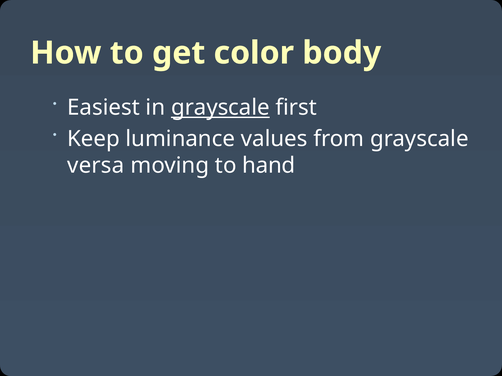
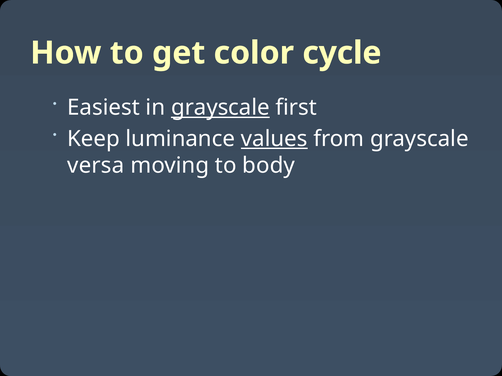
body: body -> cycle (342, 53)
values underline: none -> present (274, 139)
hand: hand -> body (269, 166)
